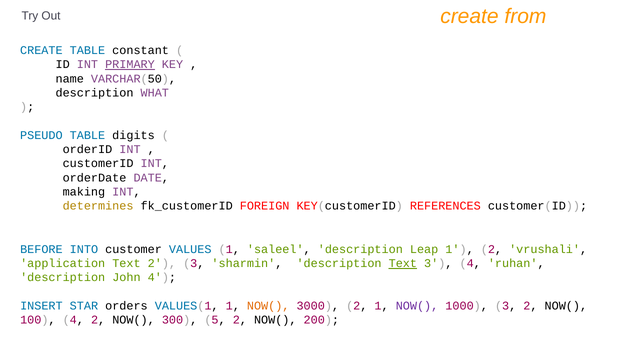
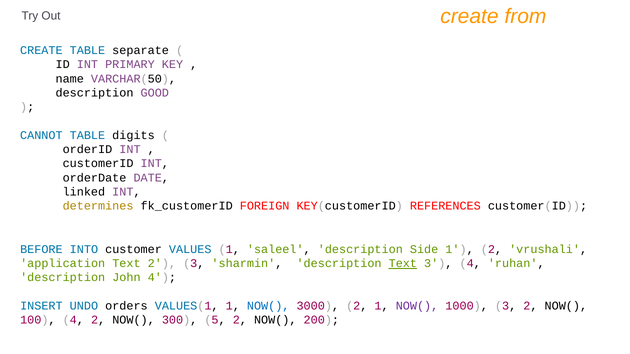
constant: constant -> separate (141, 50)
PRIMARY underline: present -> none (130, 65)
WHAT: WHAT -> GOOD (155, 93)
PSEUDO: PSEUDO -> CANNOT (41, 135)
making: making -> linked (84, 192)
Leap: Leap -> Side (424, 250)
STAR: STAR -> UNDO (84, 306)
NOW( colour: orange -> blue (268, 306)
